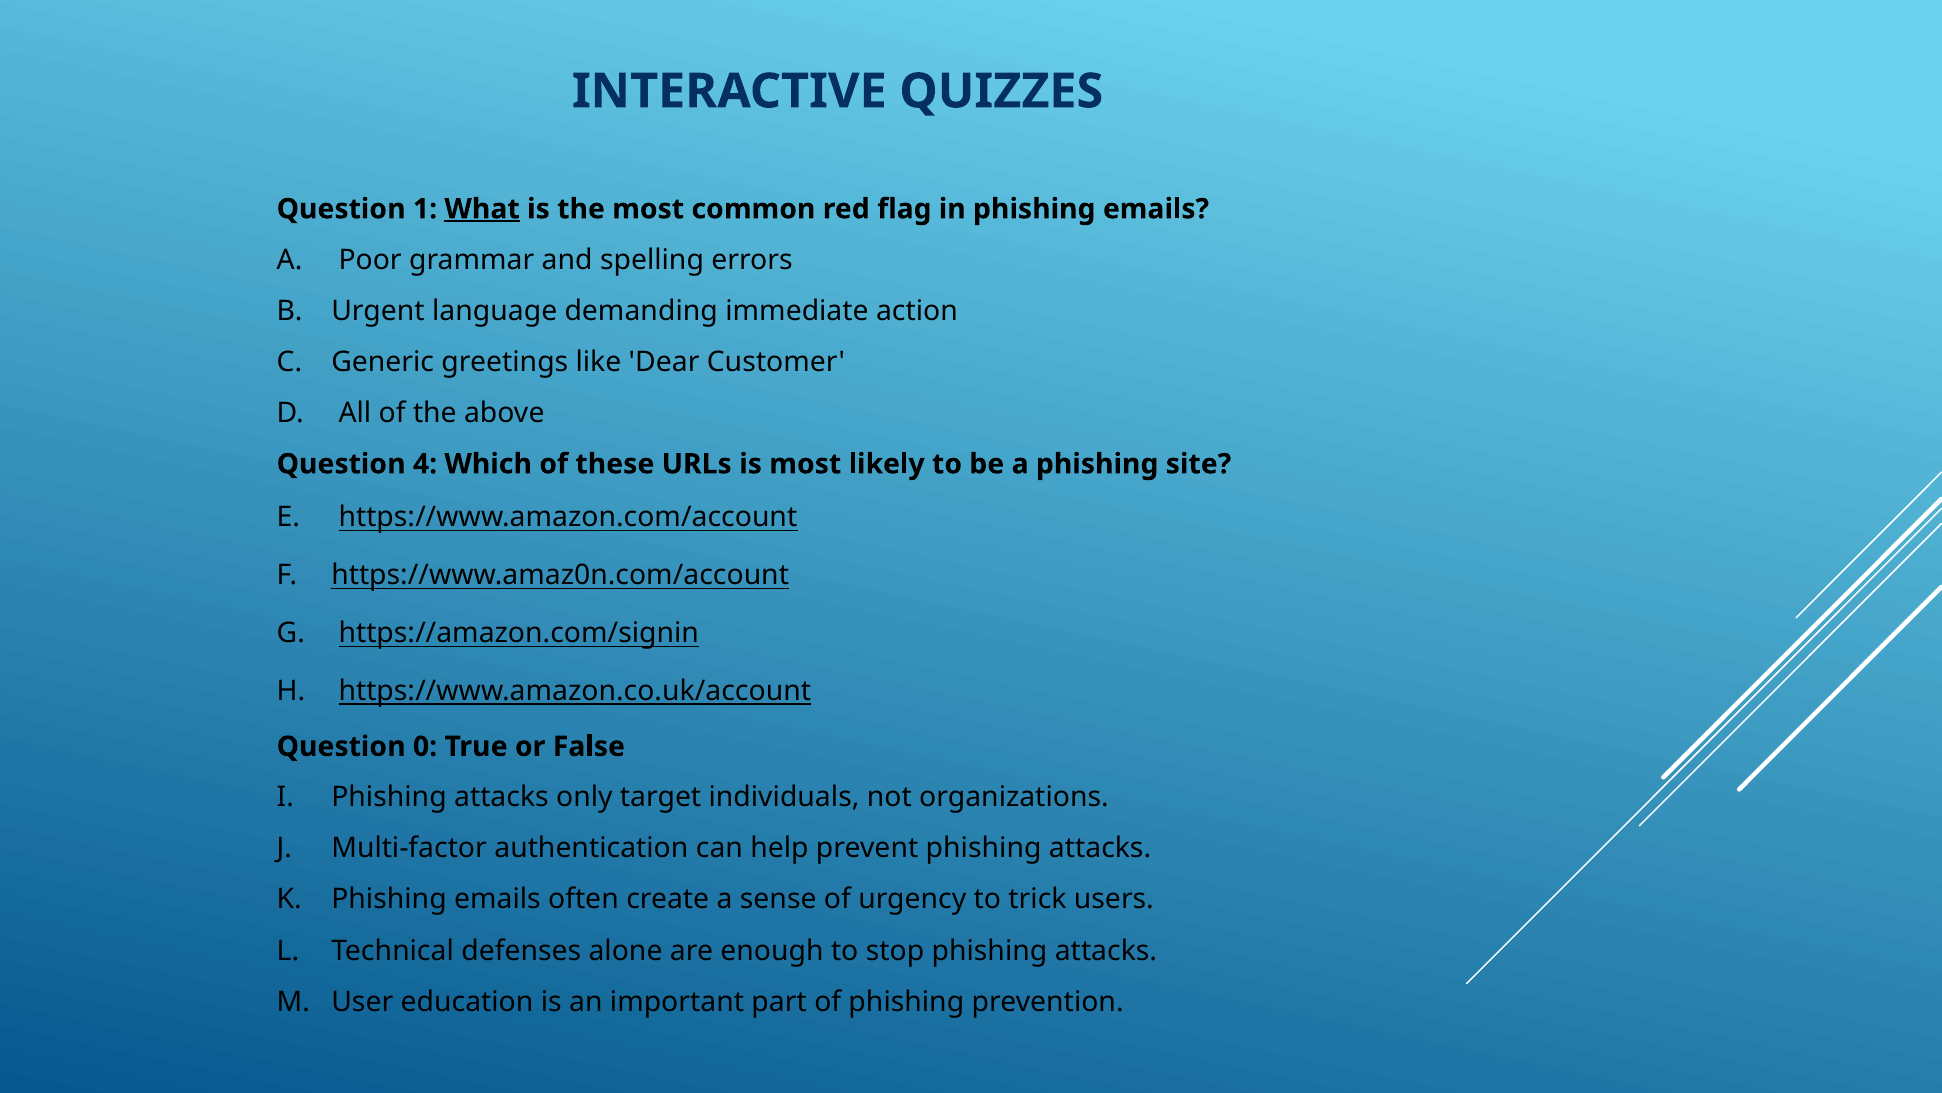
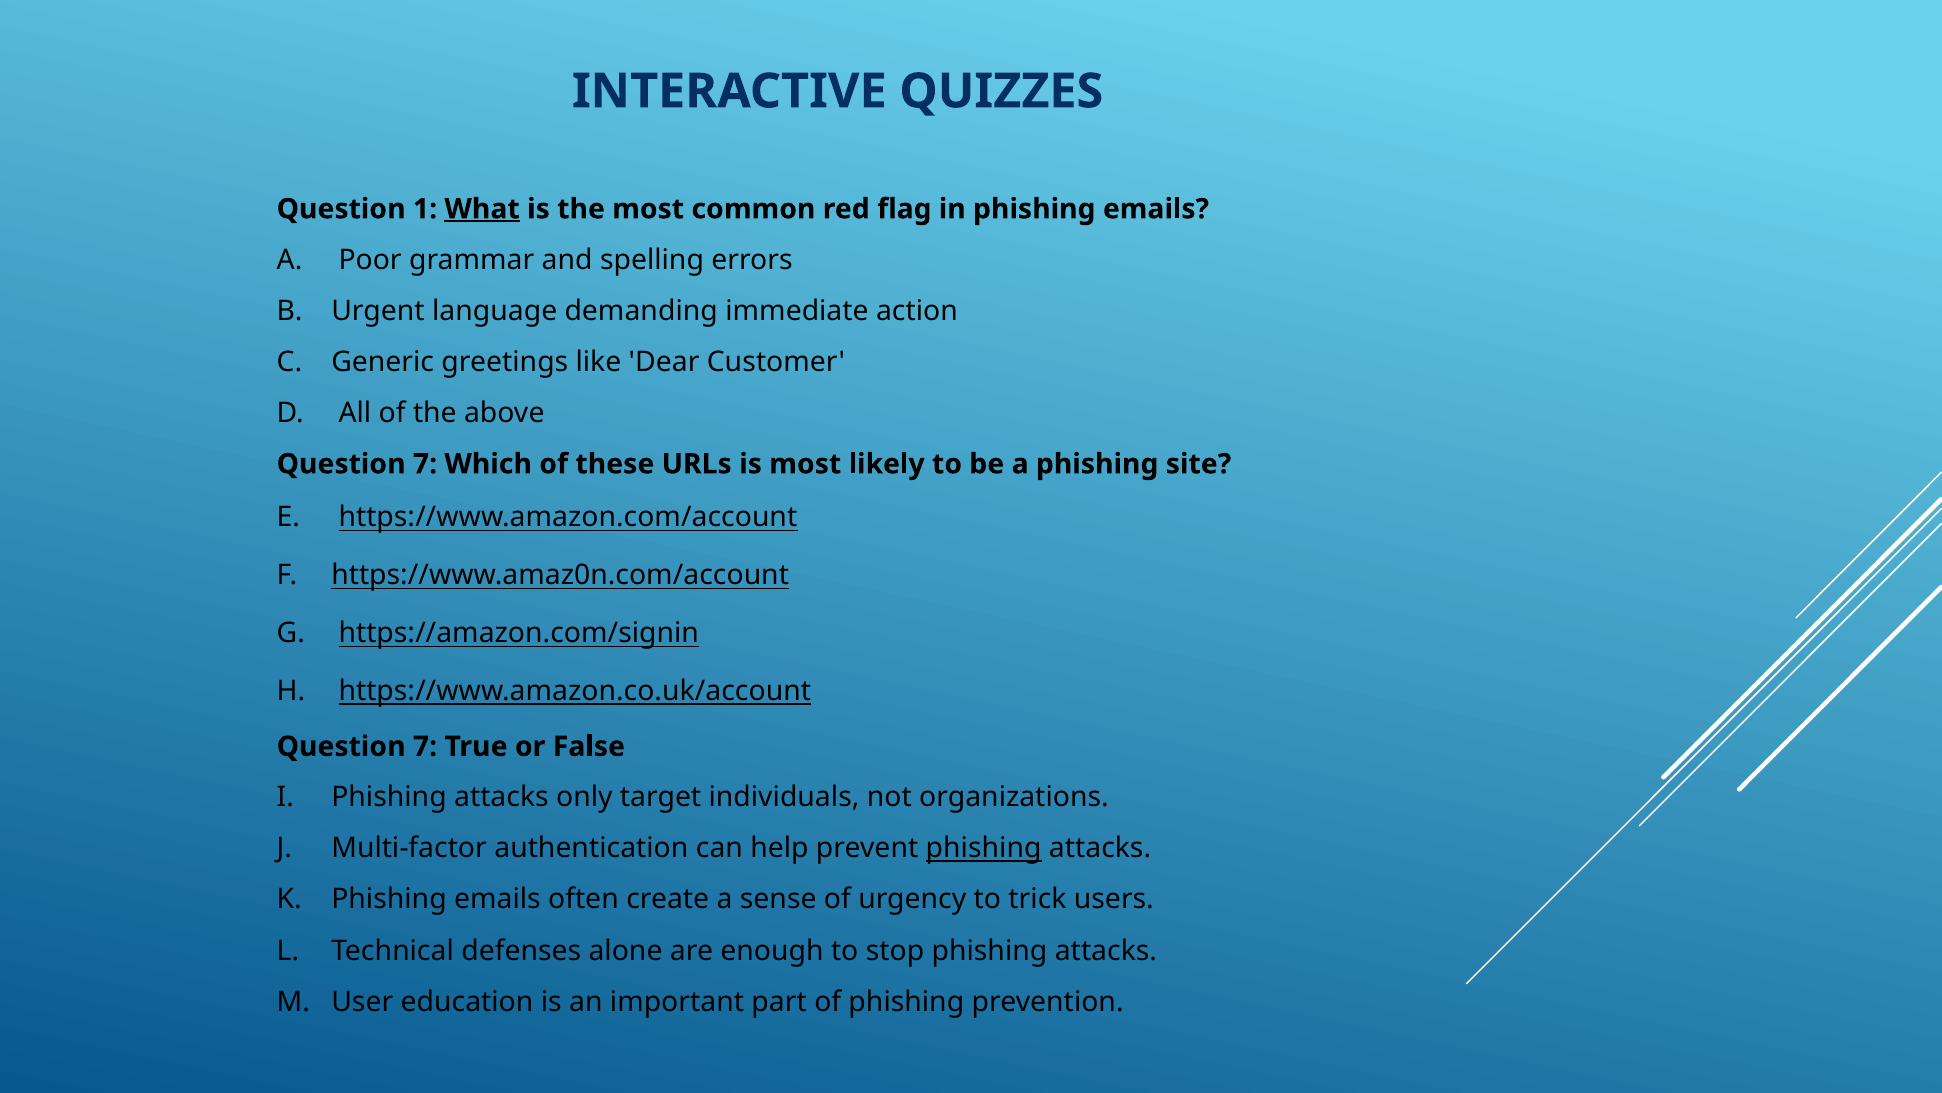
4: 4 -> 7 (425, 464)
0: 0 -> 7 (425, 746)
phishing underline: none -> present (984, 848)
